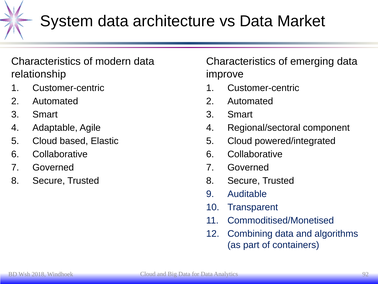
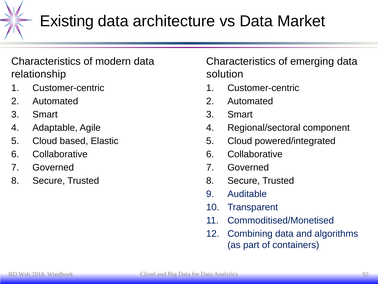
System: System -> Existing (67, 21)
improve: improve -> solution (225, 74)
